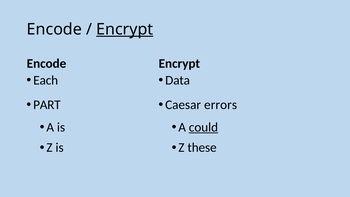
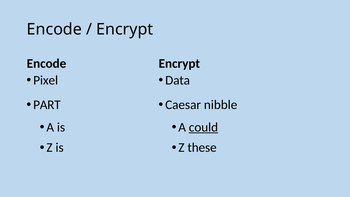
Encrypt underline: present -> none (125, 29)
Each: Each -> Pixel (46, 80)
errors: errors -> nibble (221, 105)
